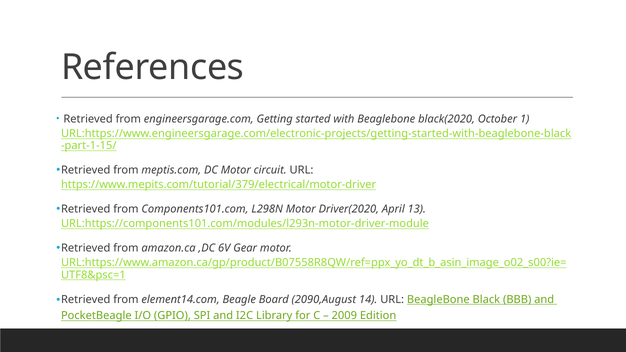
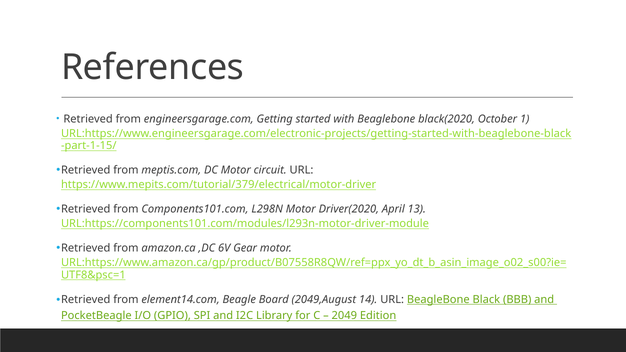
2090,August: 2090,August -> 2049,August (324, 300)
2009: 2009 -> 2049 (344, 316)
